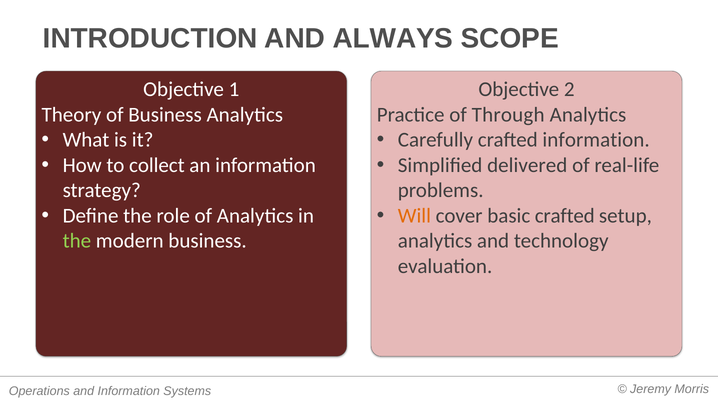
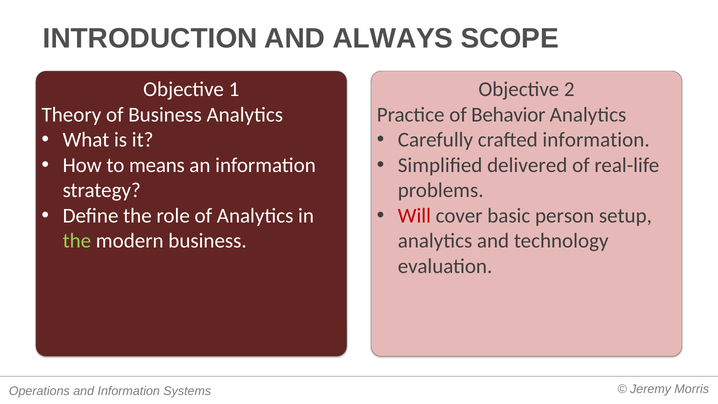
Through: Through -> Behavior (508, 115)
collect: collect -> means (157, 165)
Will colour: orange -> red (414, 216)
basic crafted: crafted -> person (565, 216)
